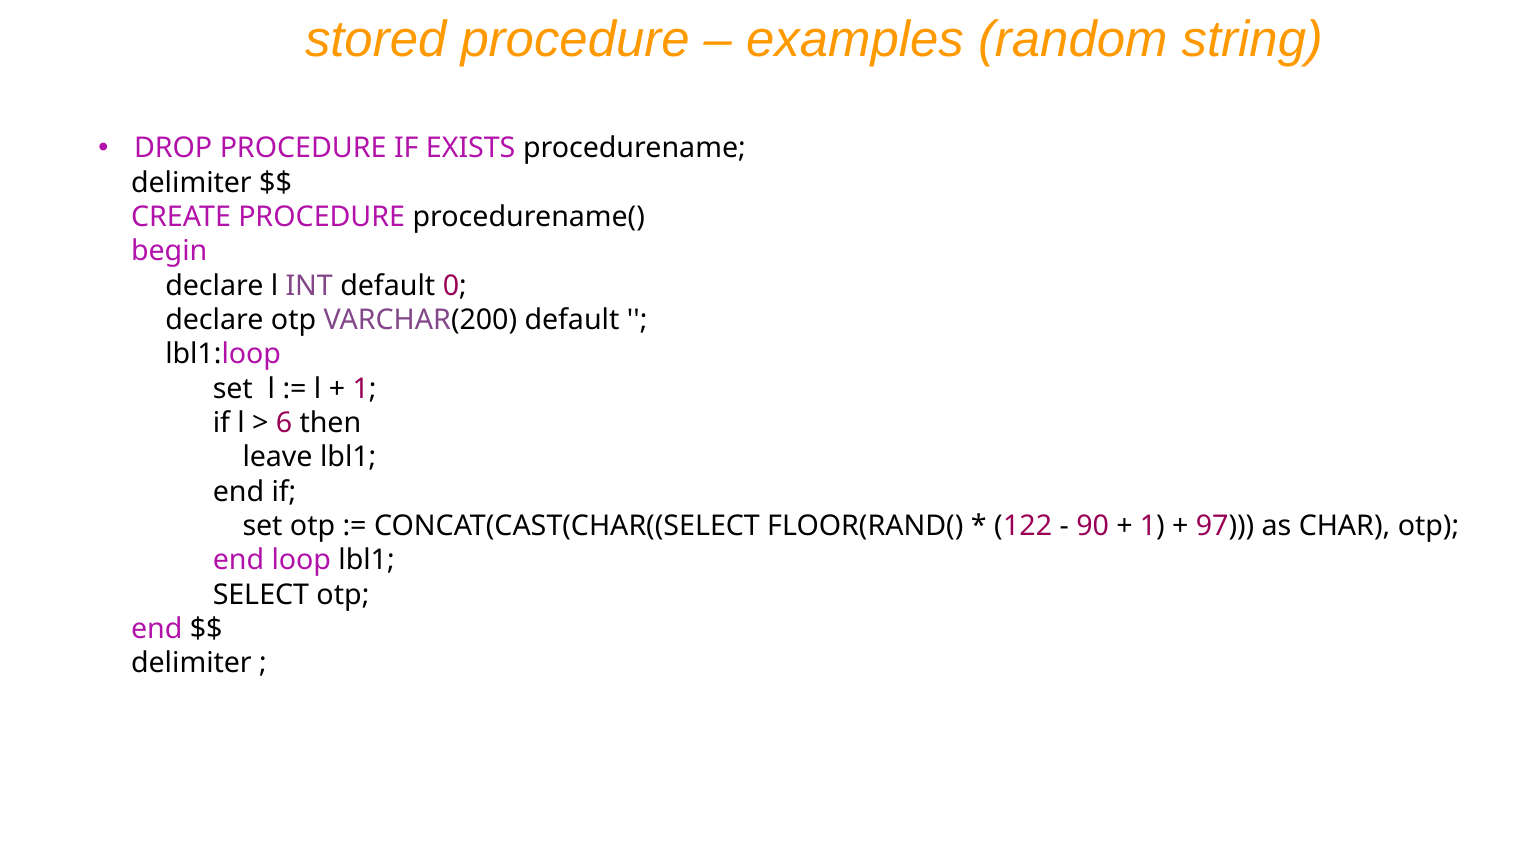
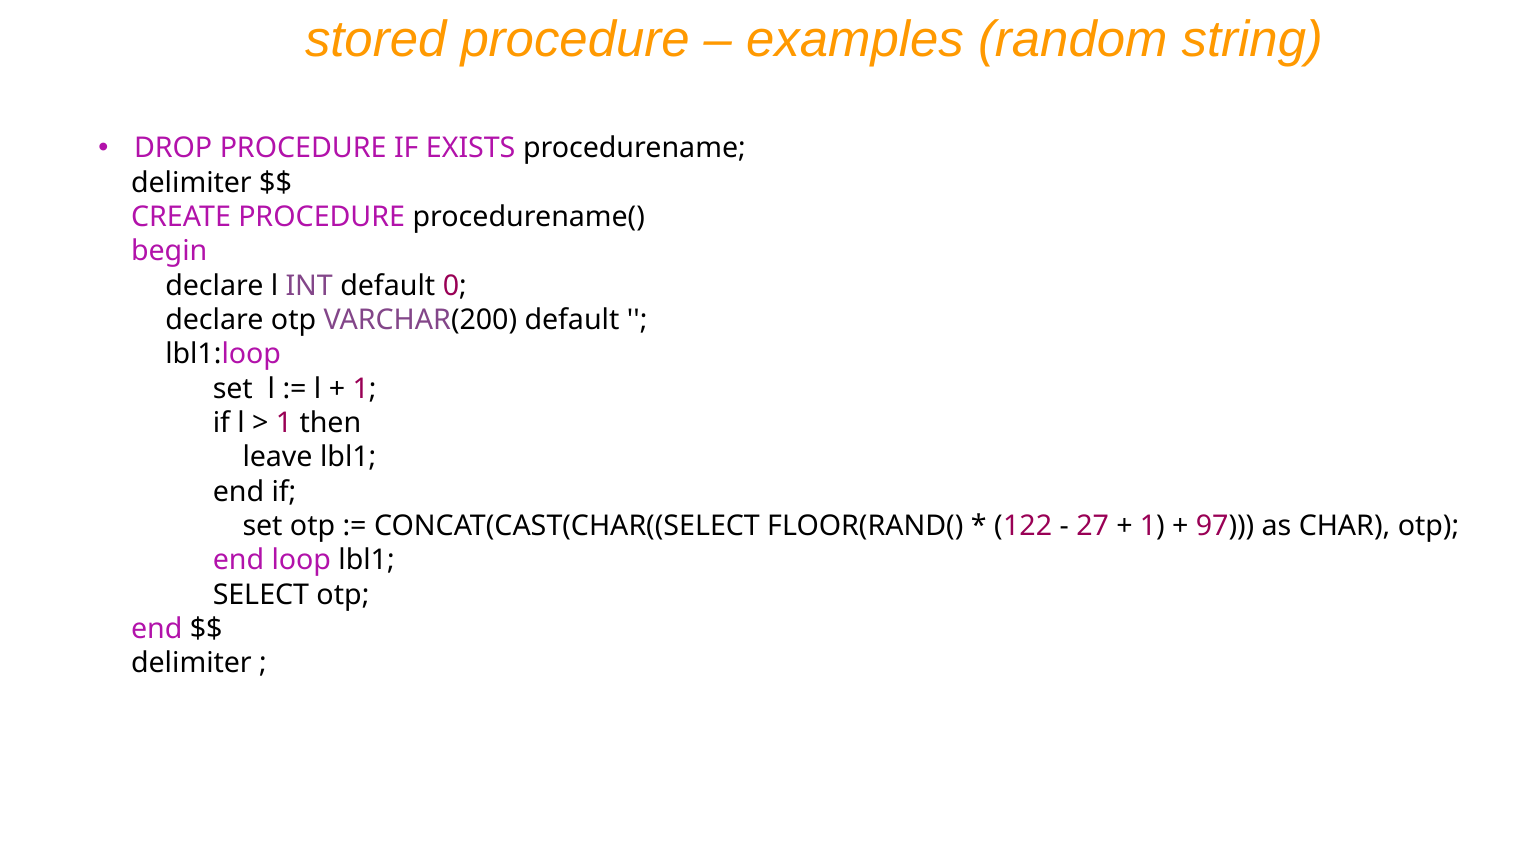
6: 6 -> 1 (284, 423)
90: 90 -> 27 (1093, 526)
